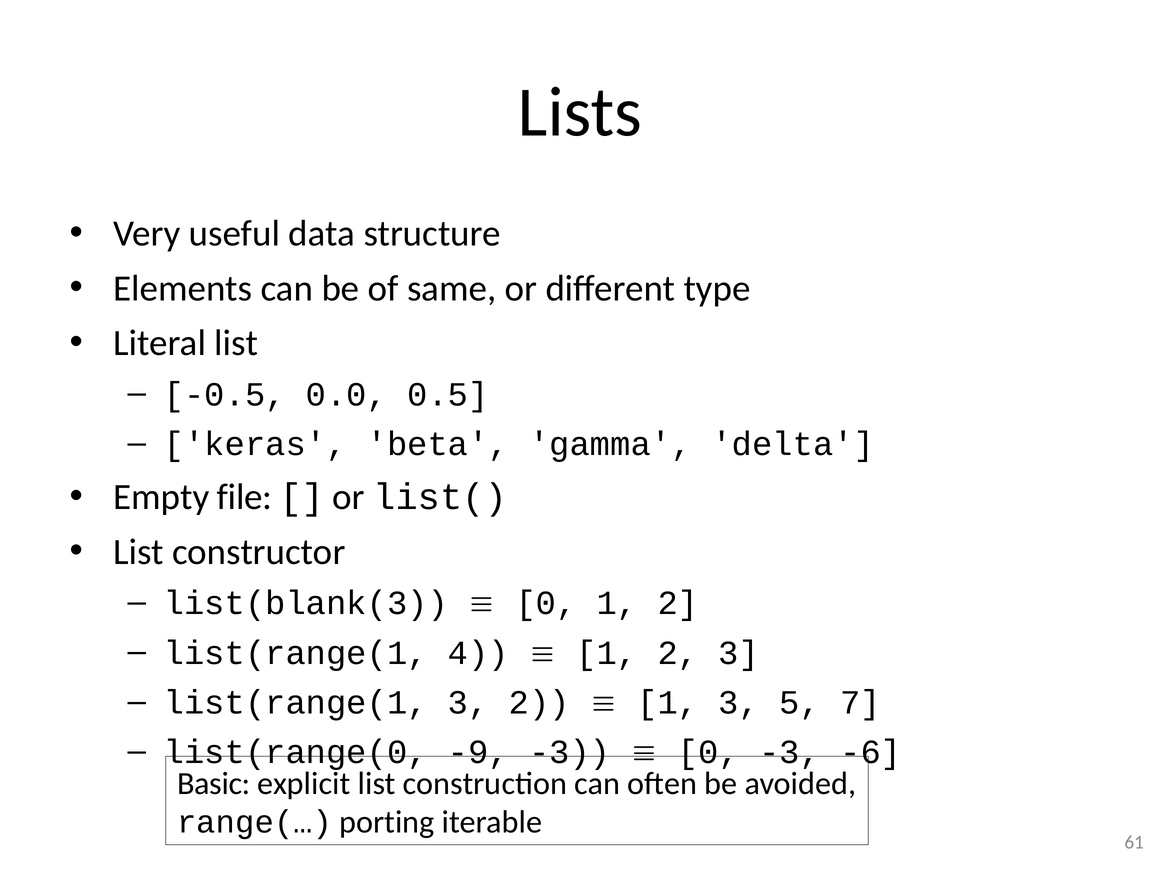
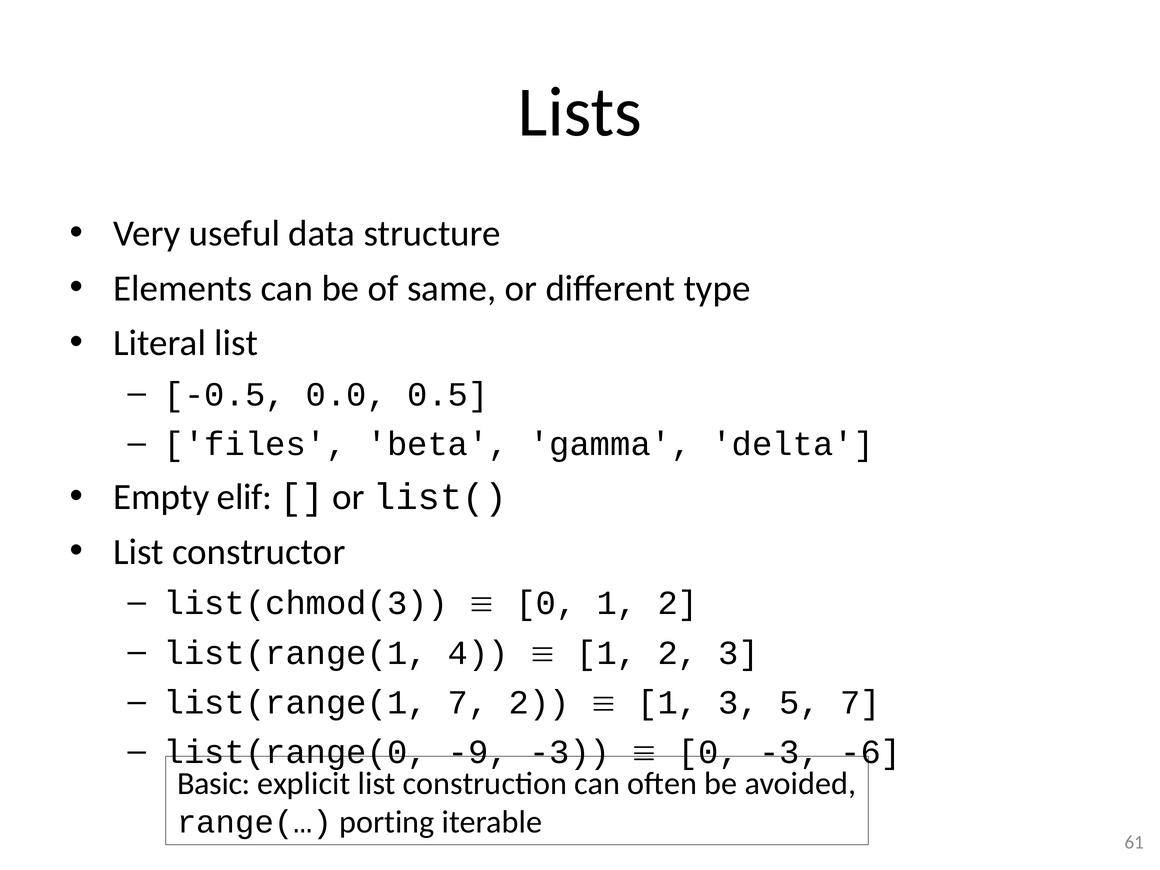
keras: keras -> files (255, 444)
file: file -> elif (245, 497)
list(blank(3: list(blank(3 -> list(chmod(3 (306, 603)
list(range(1 3: 3 -> 7 (468, 703)
